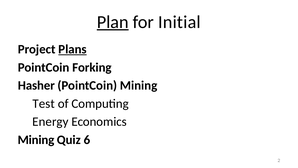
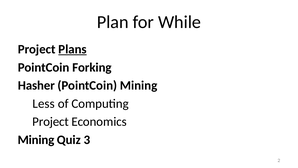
Plan underline: present -> none (113, 22)
Initial: Initial -> While (180, 22)
Test: Test -> Less (44, 103)
Energy: Energy -> Project (51, 121)
6: 6 -> 3 (87, 139)
